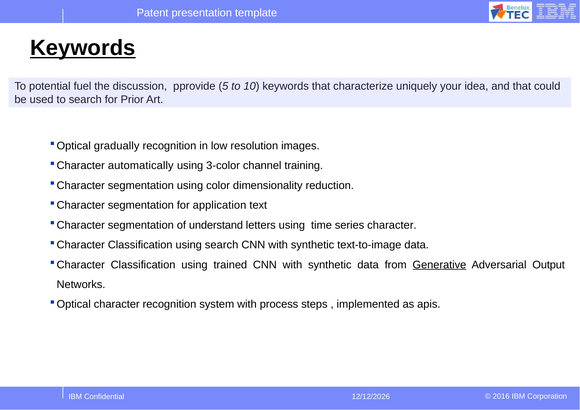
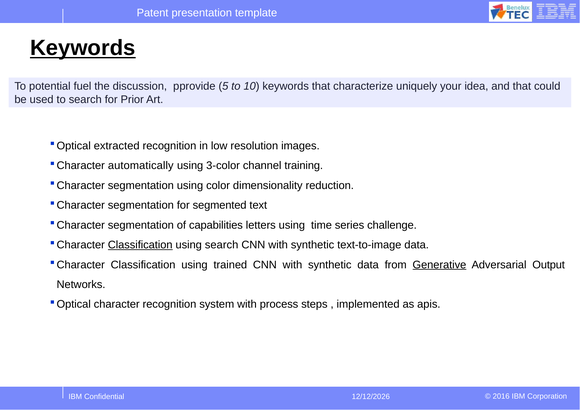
gradually: gradually -> extracted (117, 146)
application: application -> segmented (220, 205)
understand: understand -> capabilities (216, 225)
series character: character -> challenge (392, 225)
Classification underline: none -> present (140, 245)
